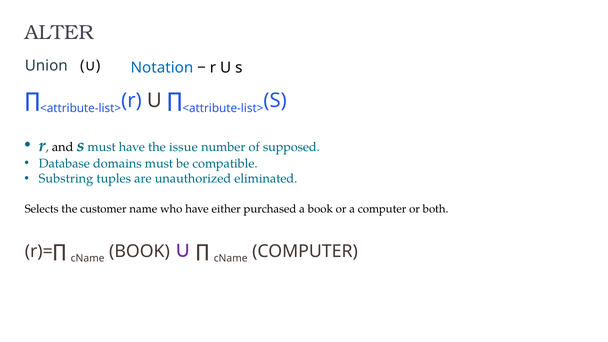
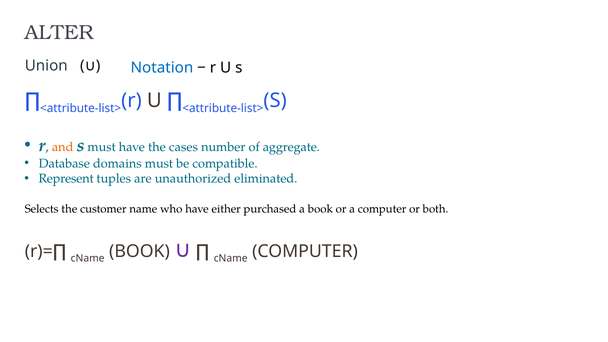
and colour: black -> orange (63, 147)
issue: issue -> cases (183, 147)
supposed: supposed -> aggregate (291, 147)
Substring: Substring -> Represent (66, 179)
